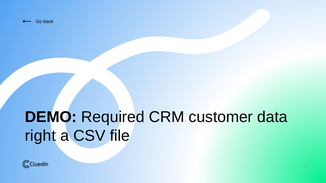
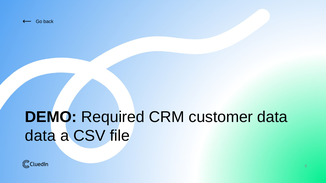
right: right -> data (40, 136)
